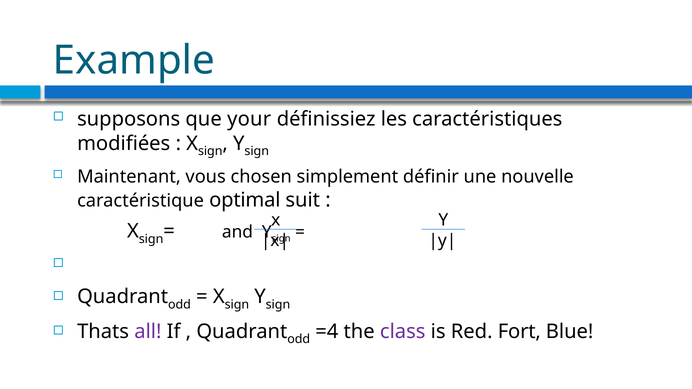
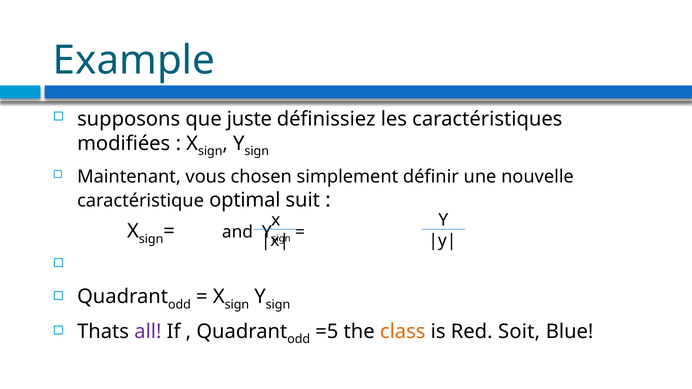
your: your -> juste (249, 119)
=4: =4 -> =5 (327, 332)
class colour: purple -> orange (403, 332)
Fort: Fort -> Soit (519, 332)
